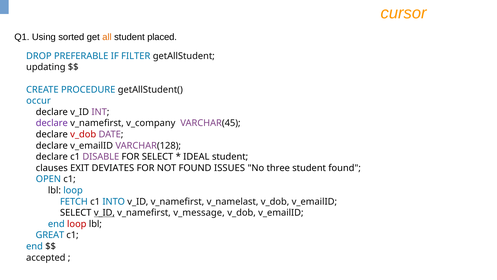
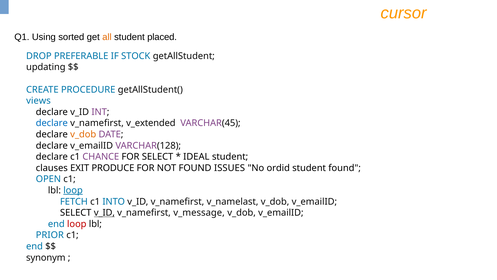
FILTER: FILTER -> STOCK (136, 56)
occur: occur -> views (39, 101)
declare colour: purple -> blue (52, 123)
v_company: v_company -> v_extended (151, 123)
v_dob colour: red -> orange (83, 134)
DISABLE: DISABLE -> CHANCE (101, 157)
DEVIATES: DEVIATES -> PRODUCE (113, 168)
three: three -> ordid (278, 168)
loop underline: none -> present (73, 190)
GREAT: GREAT -> PRIOR (50, 235)
accepted: accepted -> synonym (46, 257)
